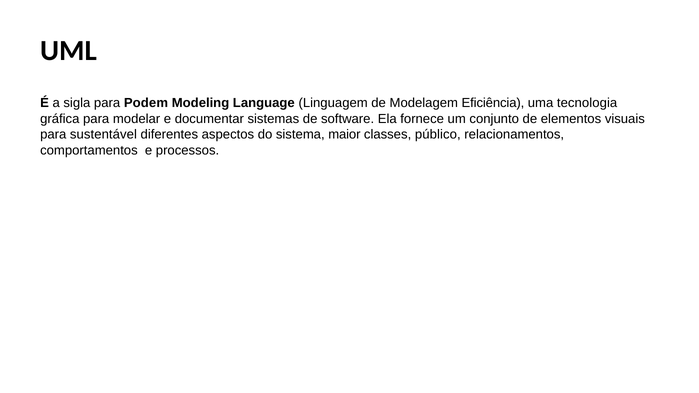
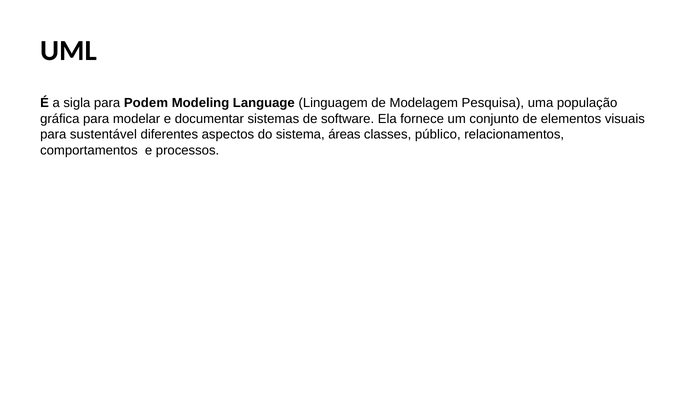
Eficiência: Eficiência -> Pesquisa (493, 103)
tecnologia: tecnologia -> população (587, 103)
maior: maior -> áreas (344, 135)
